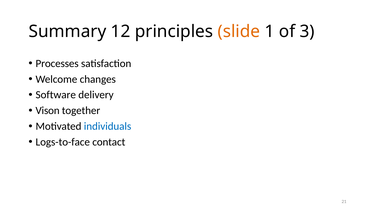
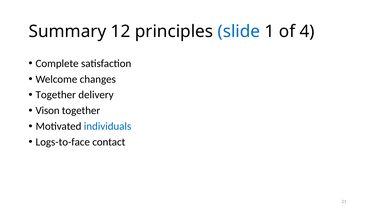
slide colour: orange -> blue (239, 32)
3: 3 -> 4 (307, 32)
Processes: Processes -> Complete (57, 63)
Software: Software -> Together (56, 95)
